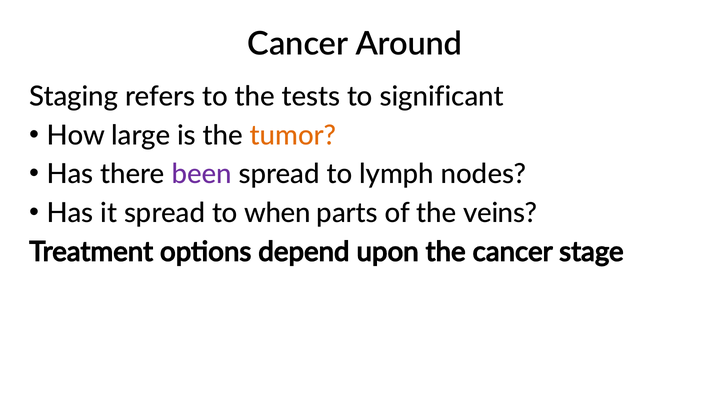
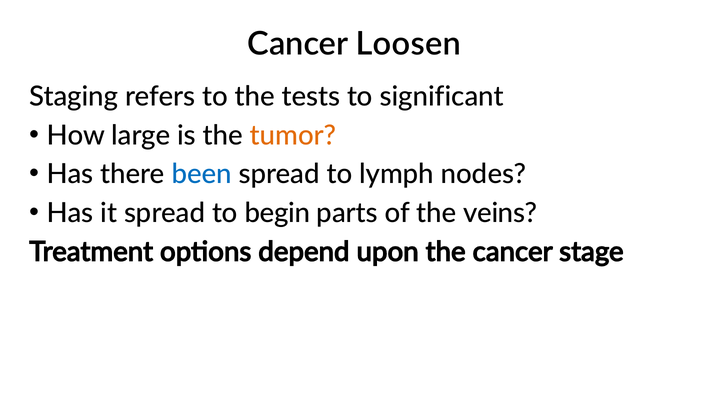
Around: Around -> Loosen (408, 44)
been colour: purple -> blue (202, 174)
when: when -> begin (277, 213)
